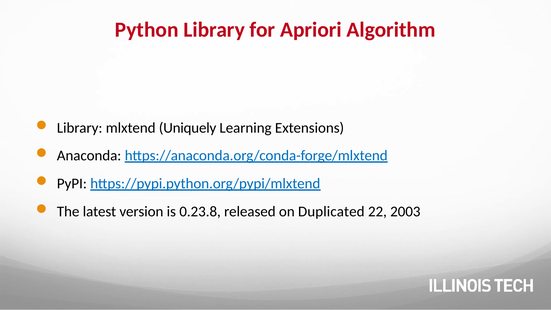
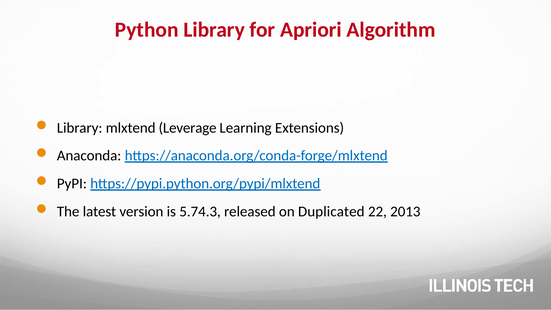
Uniquely: Uniquely -> Leverage (188, 128)
0.23.8: 0.23.8 -> 5.74.3 (200, 212)
2003: 2003 -> 2013 (405, 212)
